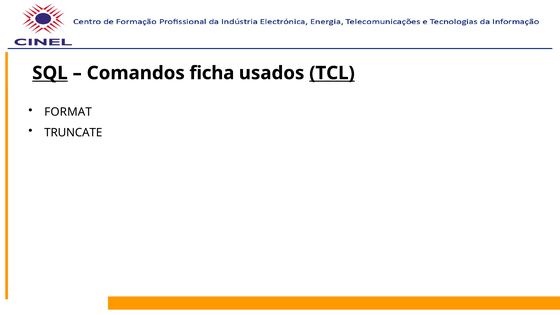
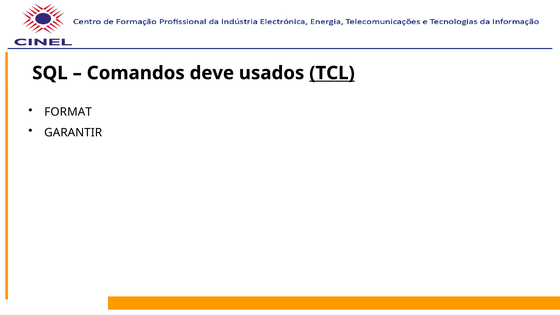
SQL underline: present -> none (50, 73)
ficha: ficha -> deve (212, 73)
TRUNCATE: TRUNCATE -> GARANTIR (73, 133)
